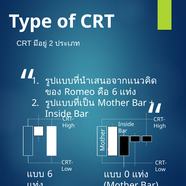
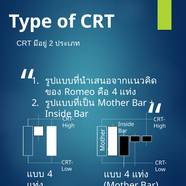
6: 6 -> 4 (115, 92)
6: 6 -> 4 (50, 174)
0: 0 -> 4 (127, 174)
